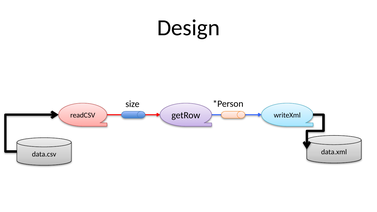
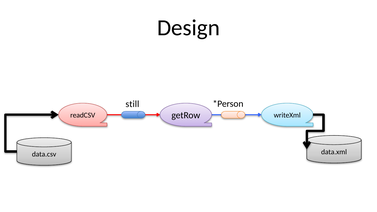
size: size -> still (132, 104)
